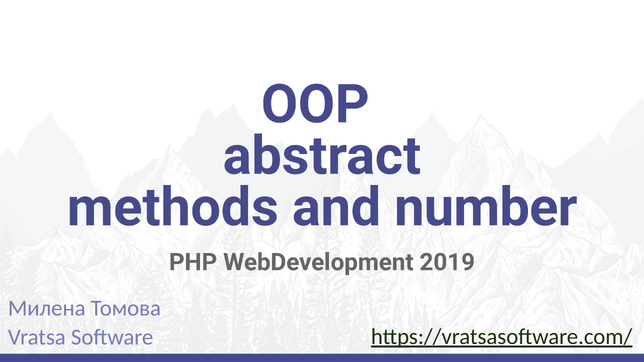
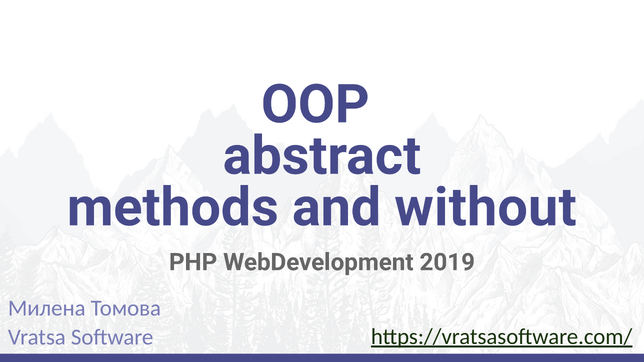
number: number -> without (485, 208)
